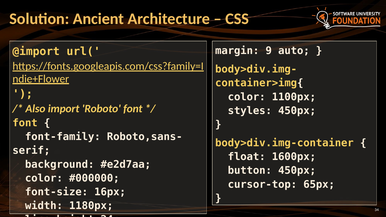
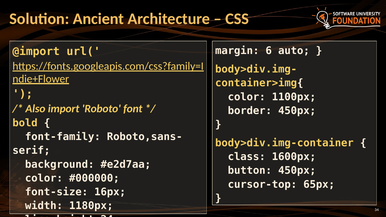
9: 9 -> 6 (269, 51)
styles: styles -> border (250, 111)
font: font -> bold (25, 123)
float: float -> class (247, 157)
